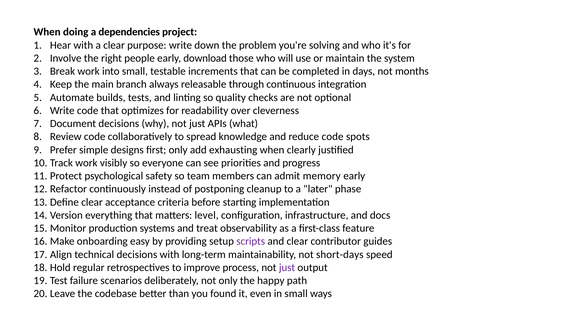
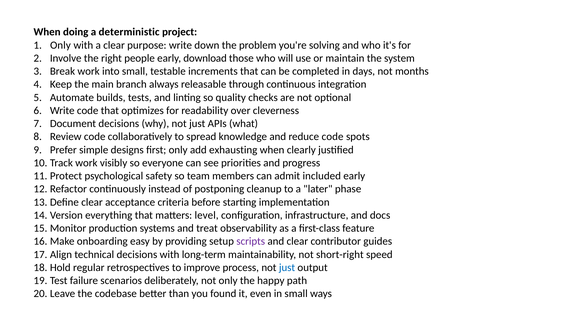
dependencies: dependencies -> deterministic (129, 32)
Hear: Hear -> Only (60, 45)
memory: memory -> included (322, 176)
short-days: short-days -> short-right (340, 254)
just colour: purple -> blue (287, 267)
